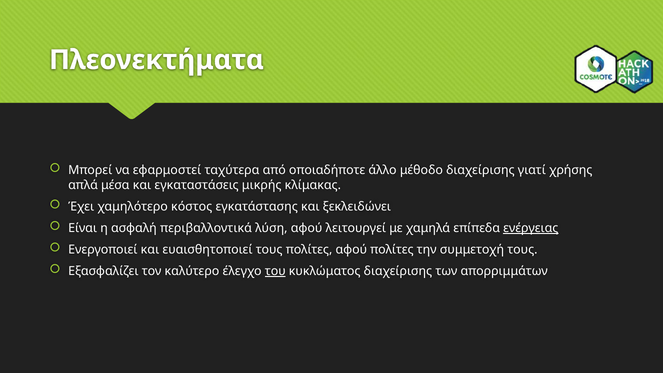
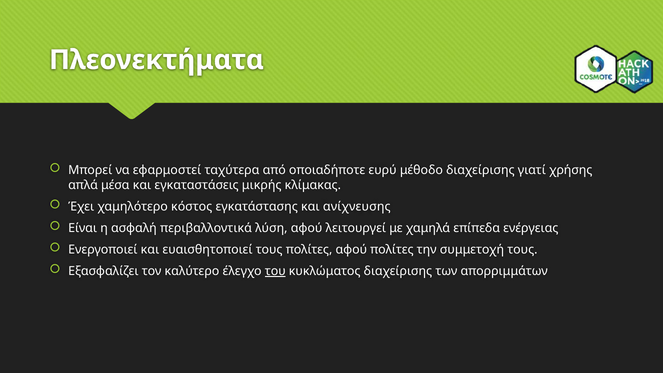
άλλο: άλλο -> ευρύ (383, 170)
ξεκλειδώνει: ξεκλειδώνει -> ανίχνευσης (357, 206)
ενέργειας underline: present -> none (531, 228)
